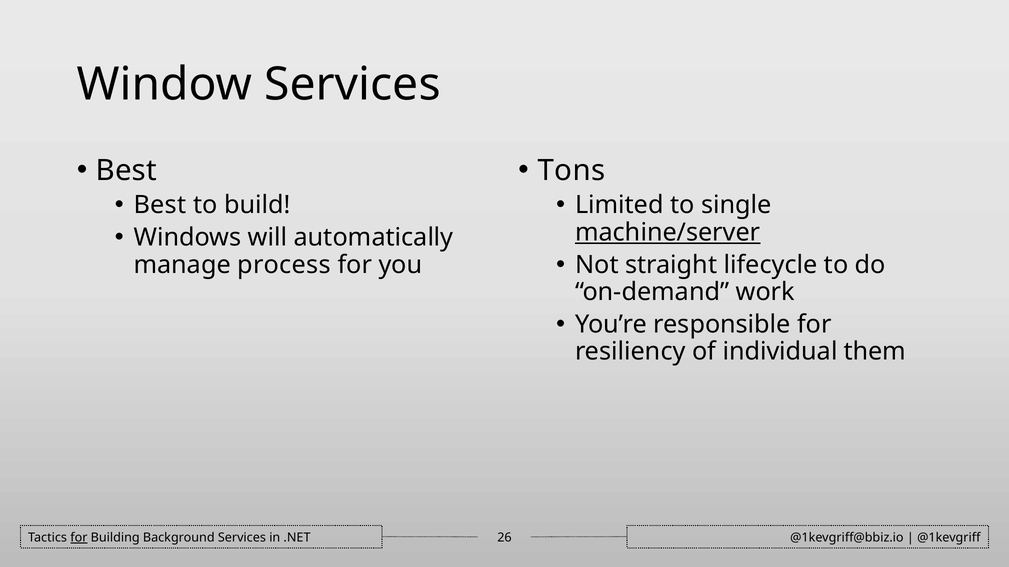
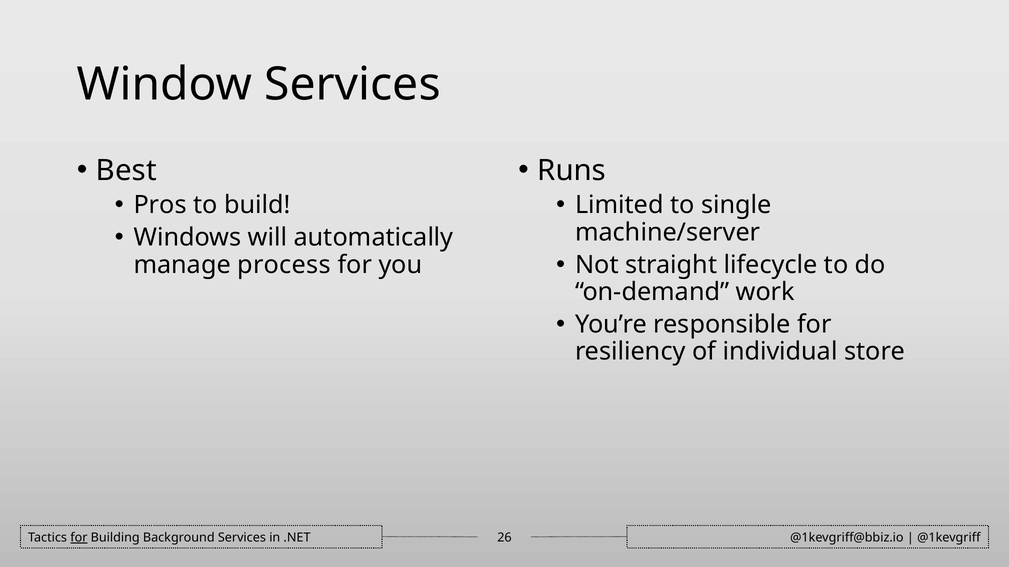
Tons: Tons -> Runs (572, 171)
Best: Best -> Pros (160, 205)
machine/server underline: present -> none (668, 233)
them: them -> store (875, 352)
